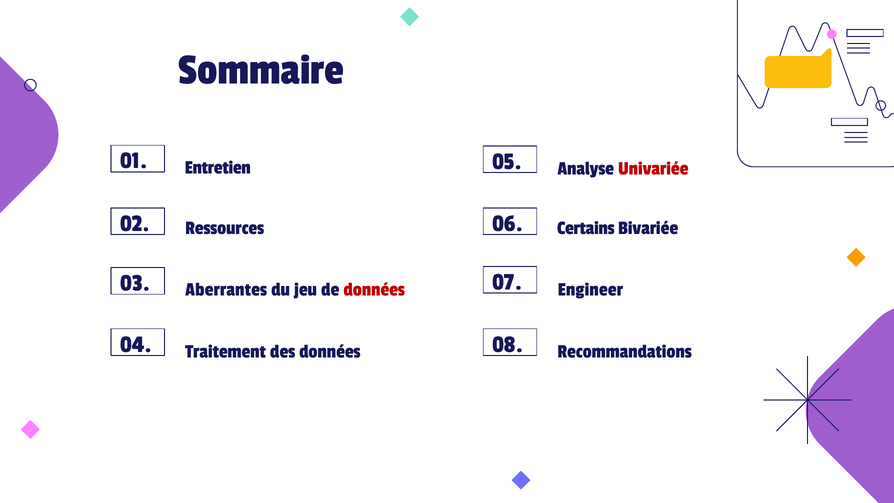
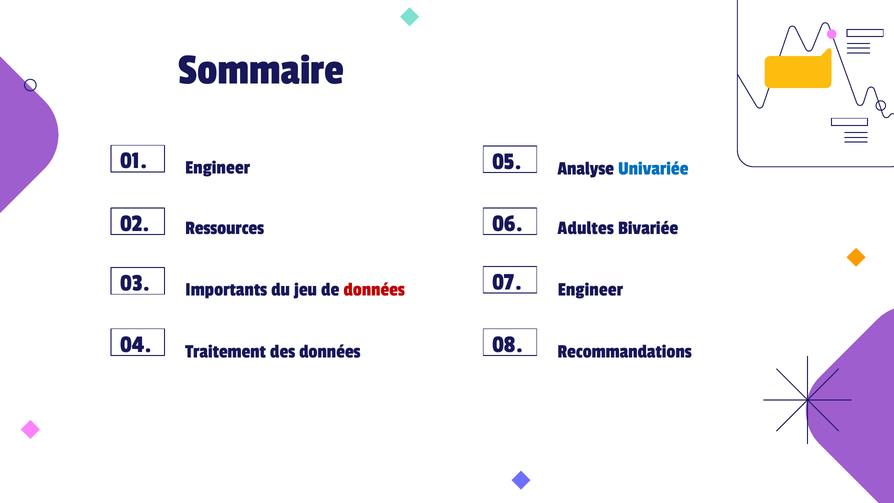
Univariée colour: red -> blue (653, 168)
Entretien: Entretien -> Engineer (218, 167)
Certains: Certains -> Adultes (586, 228)
Aberrantes: Aberrantes -> Importants (226, 289)
